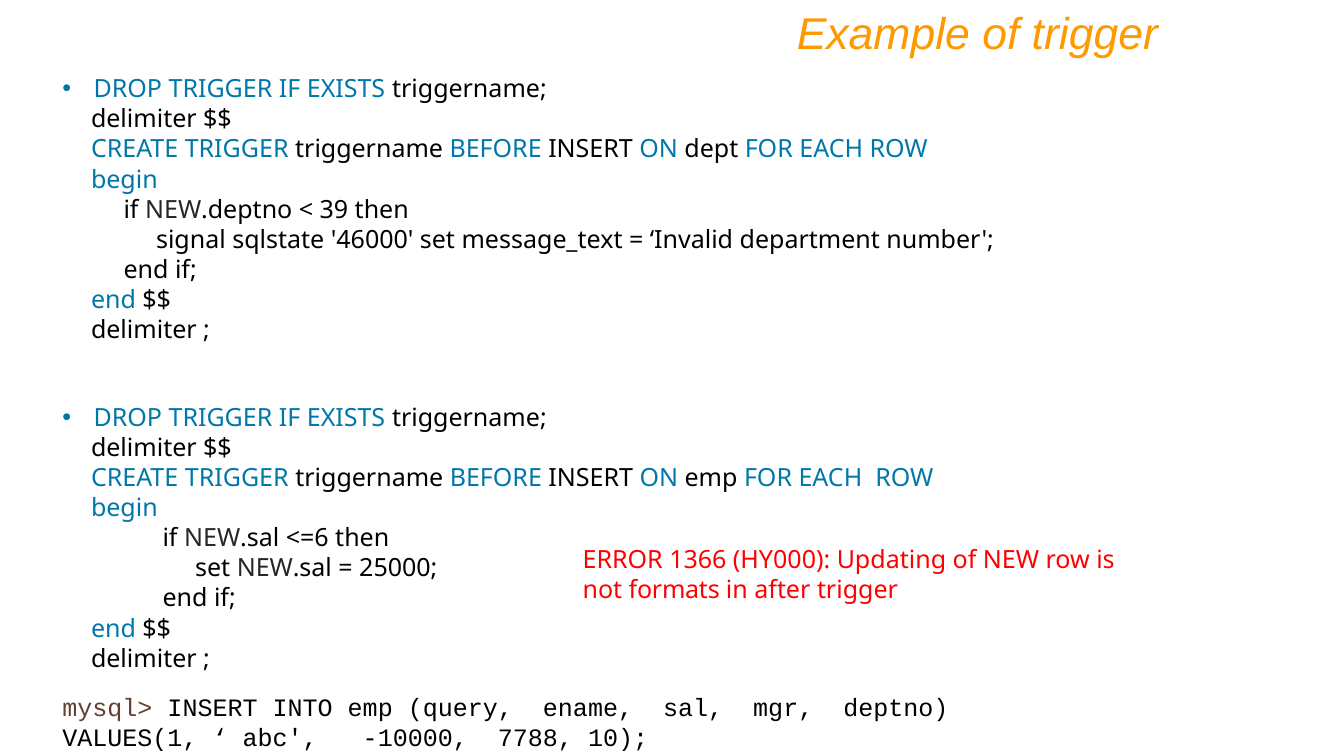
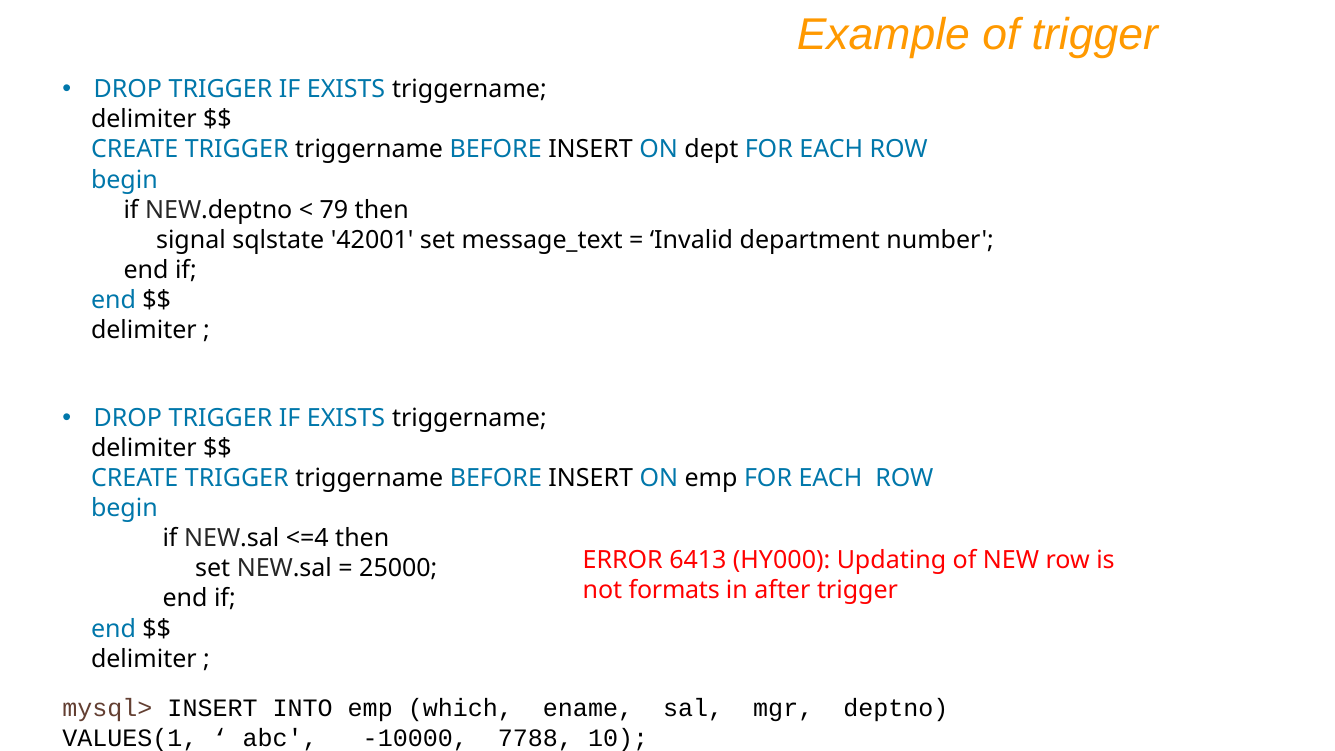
39: 39 -> 79 (334, 210)
46000: 46000 -> 42001 (372, 240)
<=6: <=6 -> <=4 (307, 539)
1366: 1366 -> 6413 (698, 560)
query: query -> which (460, 708)
